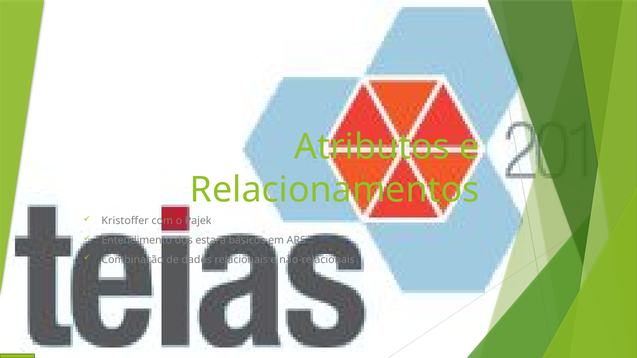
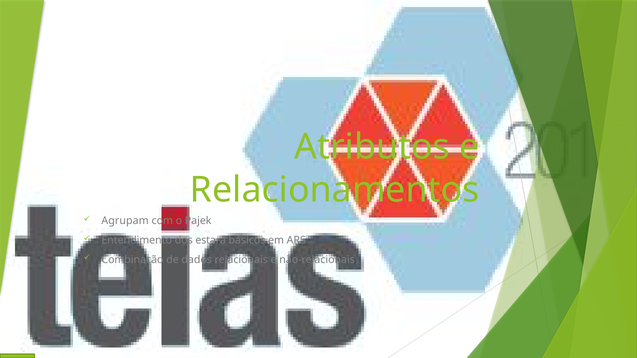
Kristoffer: Kristoffer -> Agrupam (125, 221)
